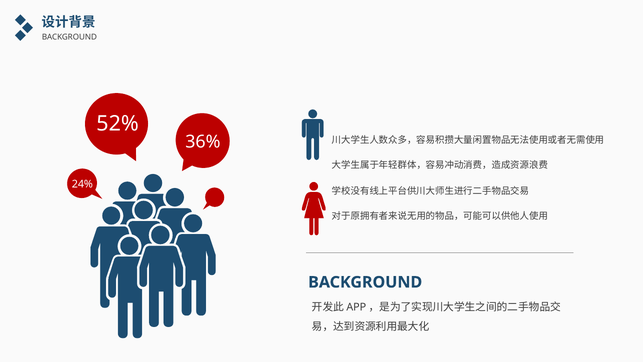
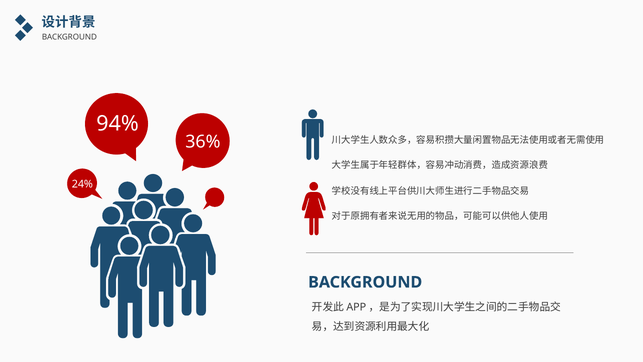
52%: 52% -> 94% (118, 124)
